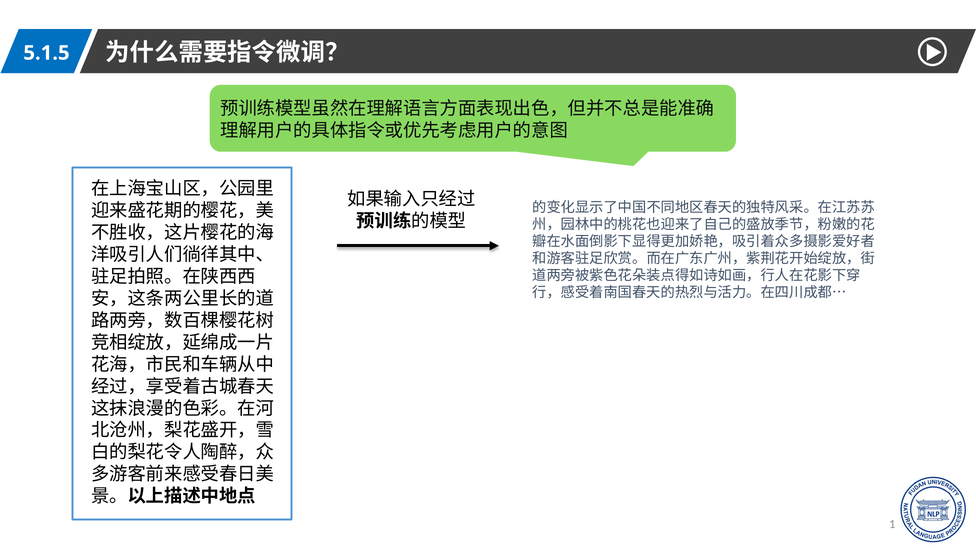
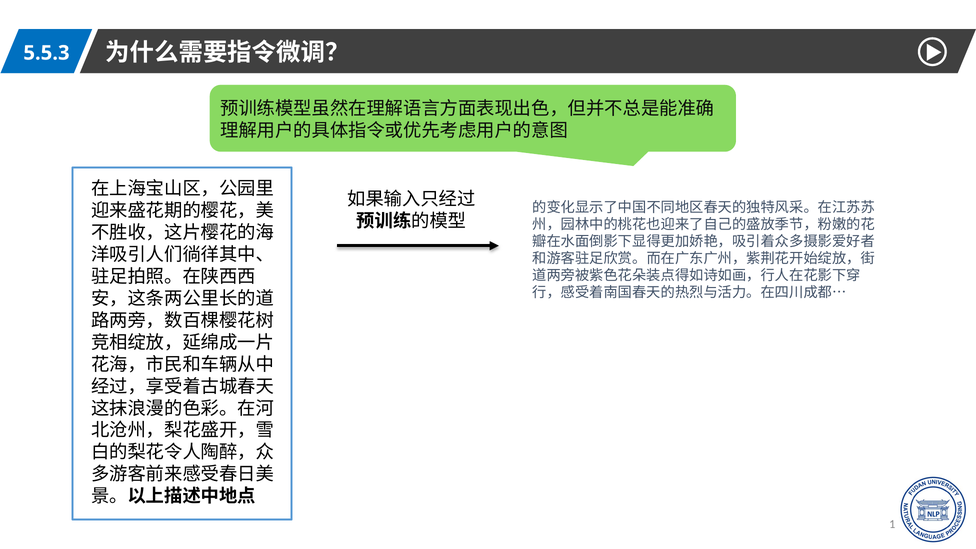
5.1.5: 5.1.5 -> 5.5.3 (46, 53)
